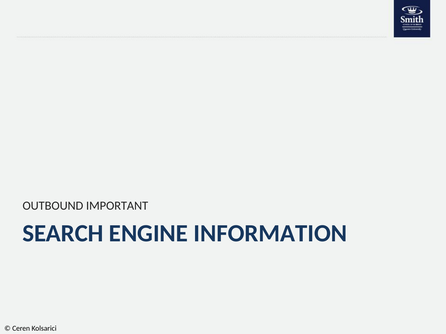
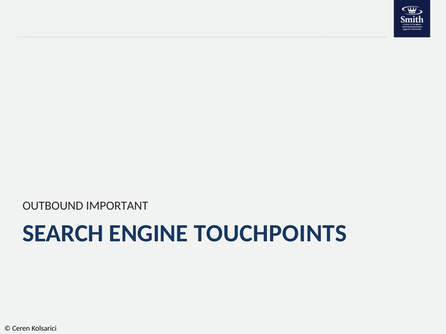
INFORMATION: INFORMATION -> TOUCHPOINTS (270, 234)
